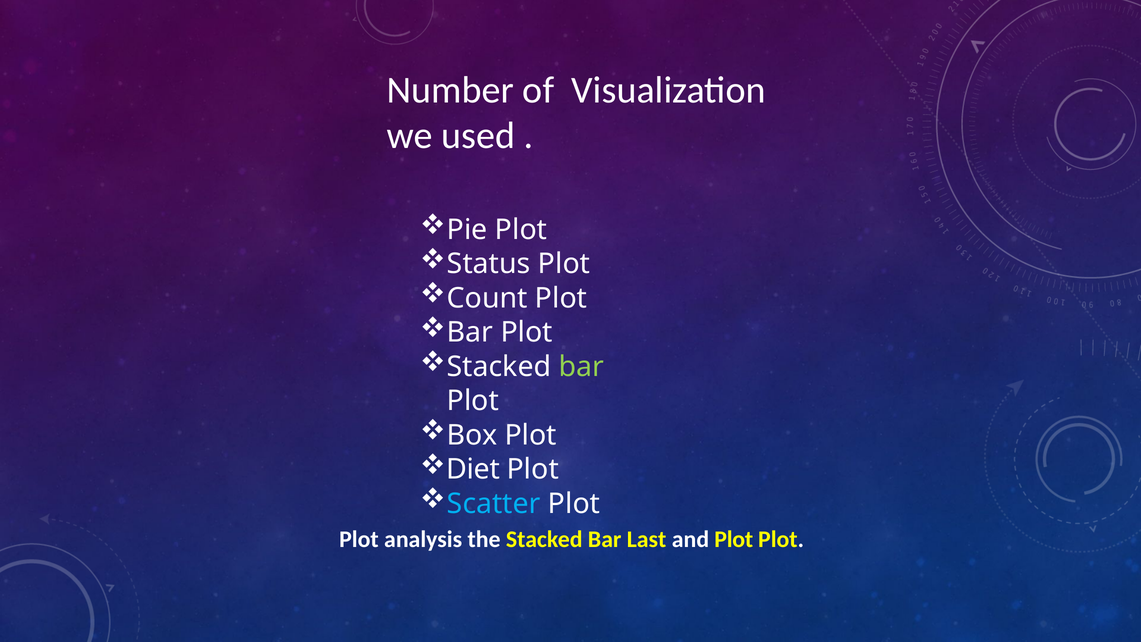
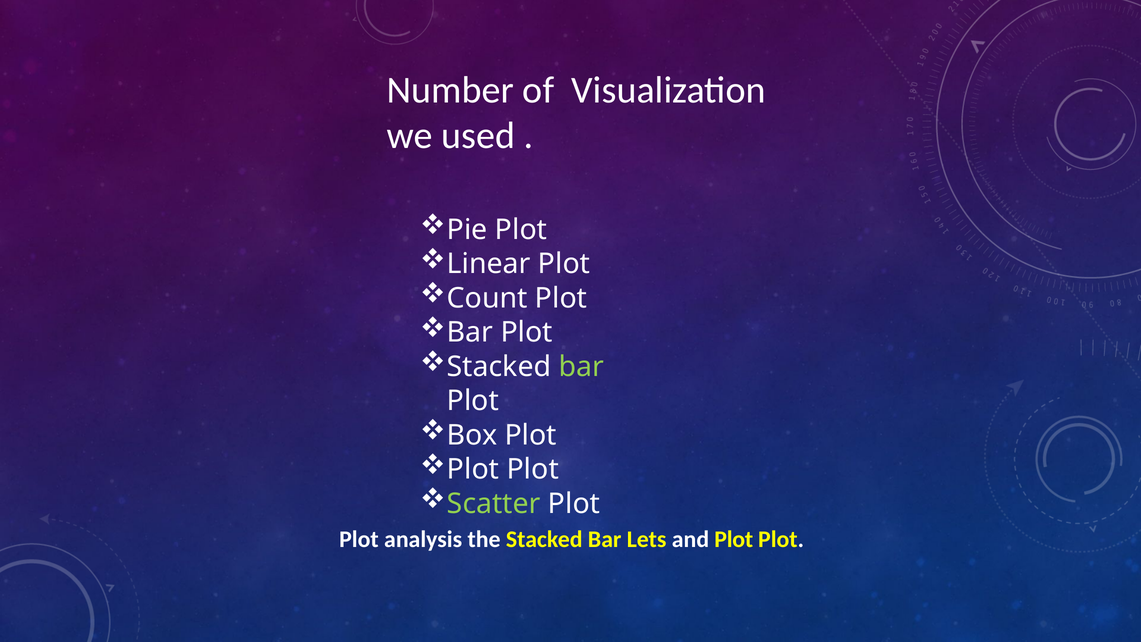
Status: Status -> Linear (489, 264)
Diet: Diet -> Plot (473, 469)
Scatter colour: light blue -> light green (494, 503)
Last: Last -> Lets (647, 539)
